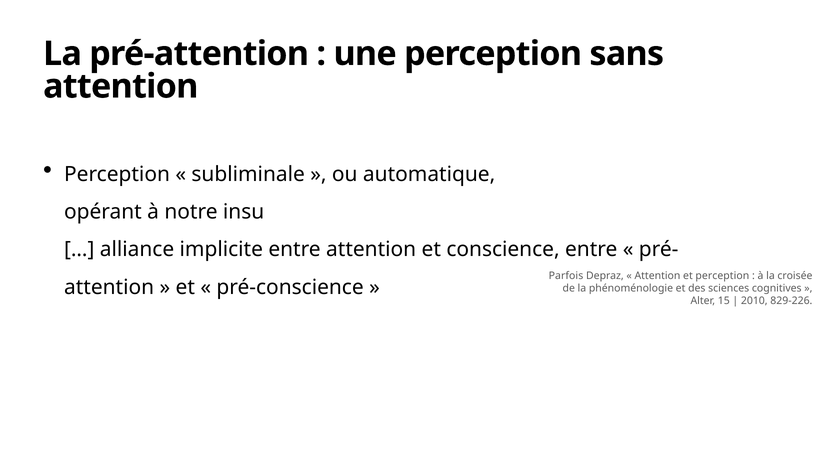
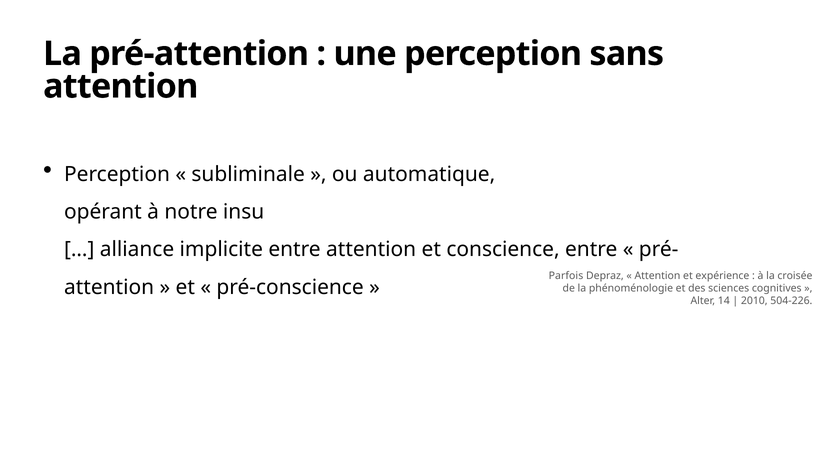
et perception: perception -> expérience (722, 276)
15: 15 -> 14 (724, 301)
829-226: 829-226 -> 504-226 (791, 301)
